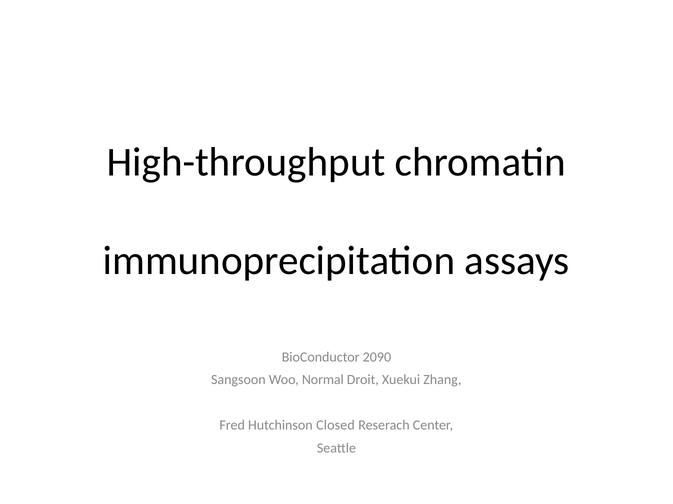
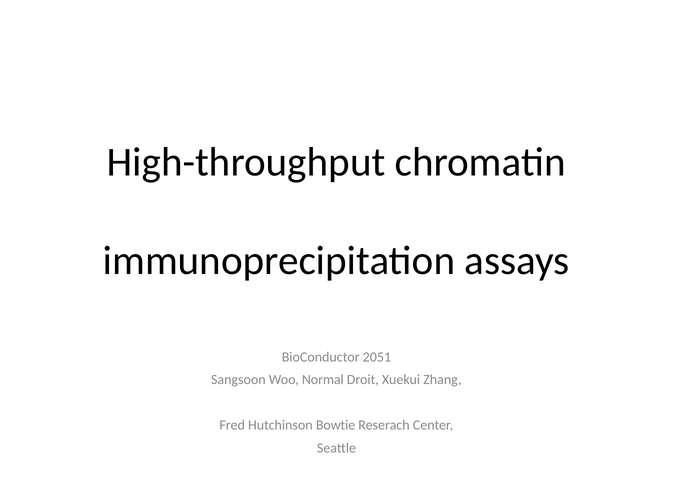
2090: 2090 -> 2051 (377, 357)
Closed: Closed -> Bowtie (336, 426)
